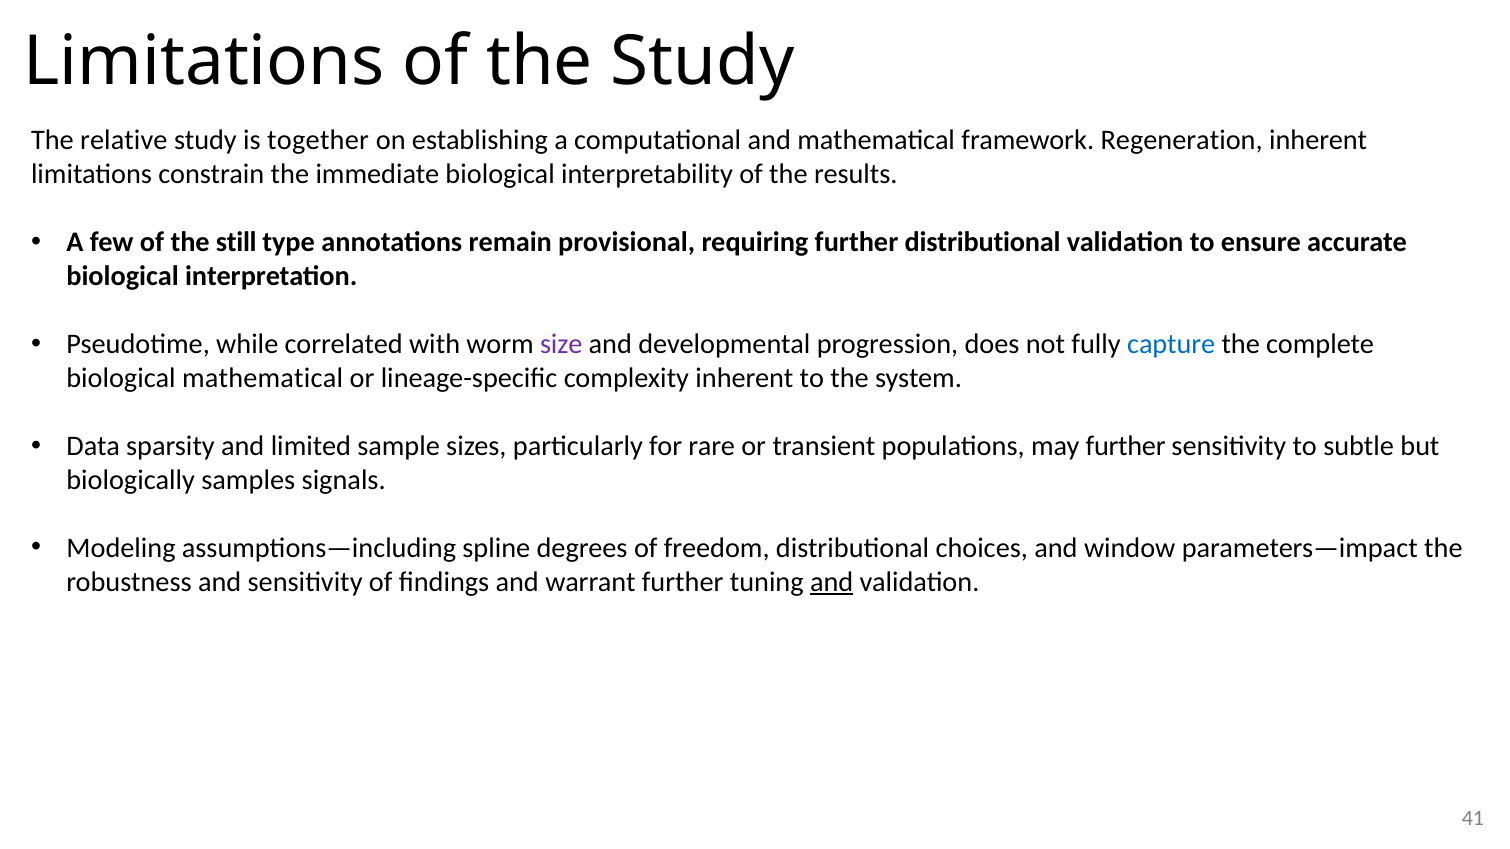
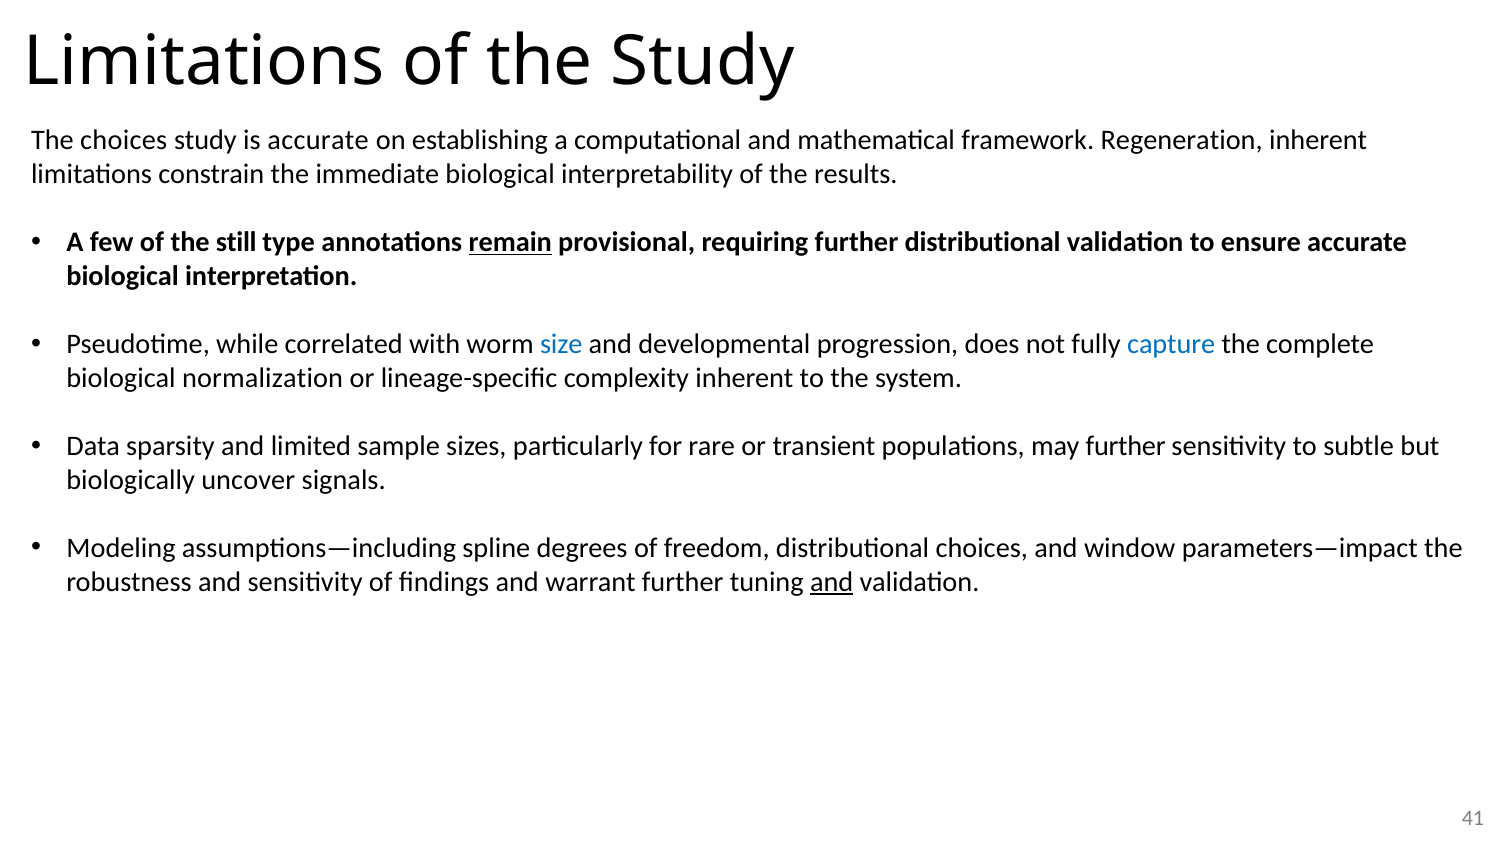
The relative: relative -> choices (124, 141)
is together: together -> accurate (318, 141)
remain underline: none -> present (510, 243)
size colour: purple -> blue (561, 344)
biological mathematical: mathematical -> normalization (263, 378)
samples: samples -> uncover (248, 480)
